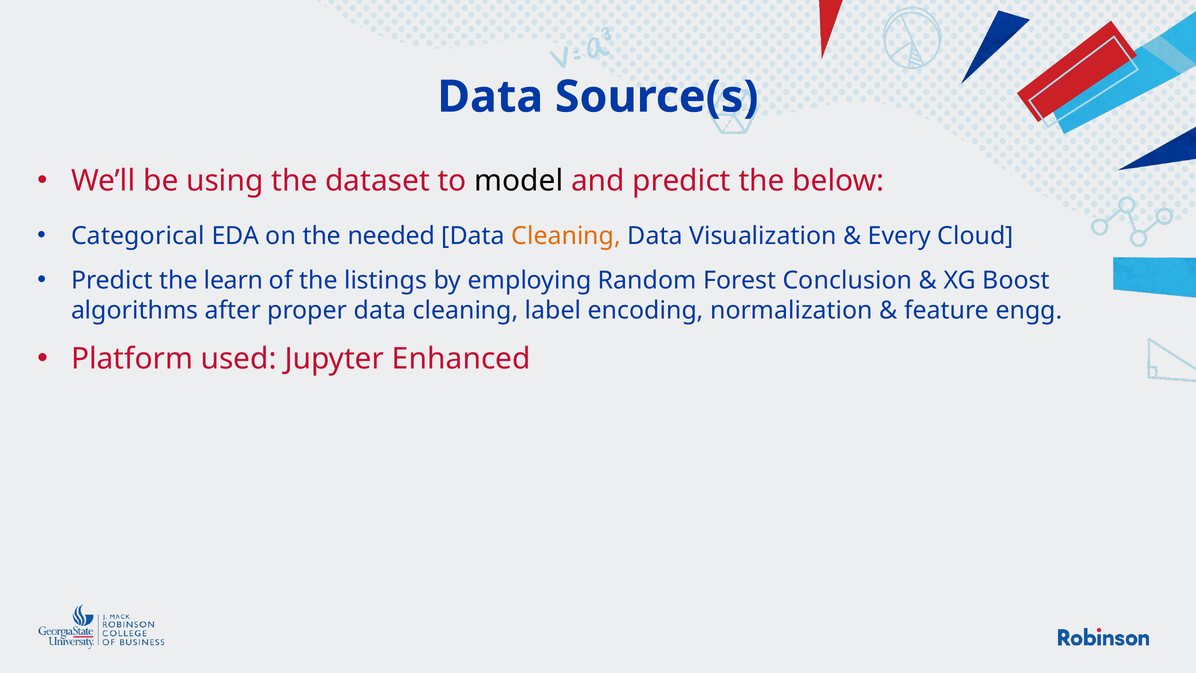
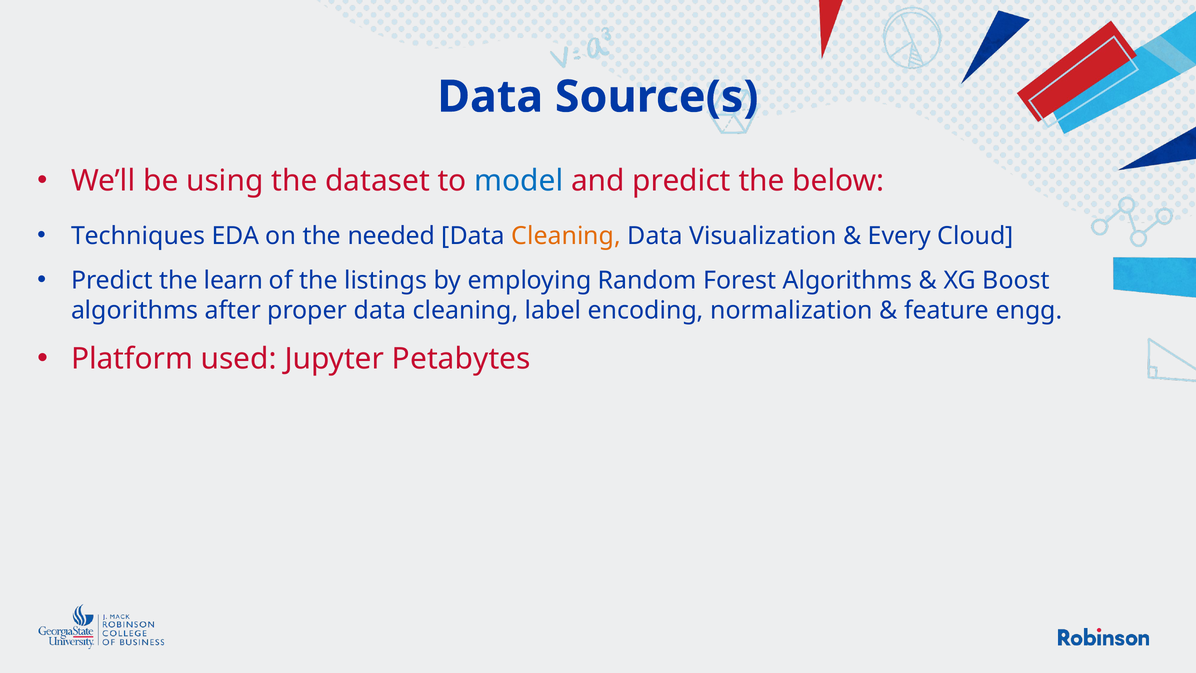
model colour: black -> blue (519, 181)
Categorical: Categorical -> Techniques (138, 236)
Forest Conclusion: Conclusion -> Algorithms (847, 281)
Enhanced: Enhanced -> Petabytes (461, 359)
